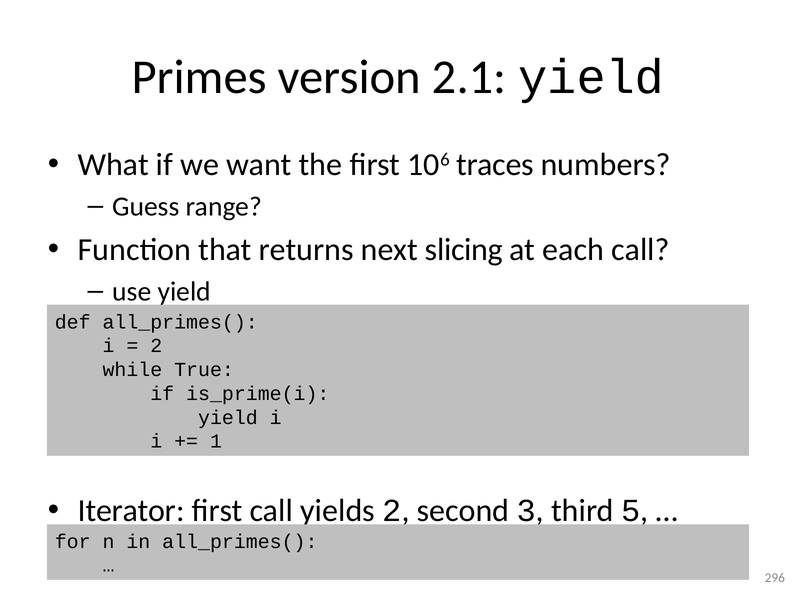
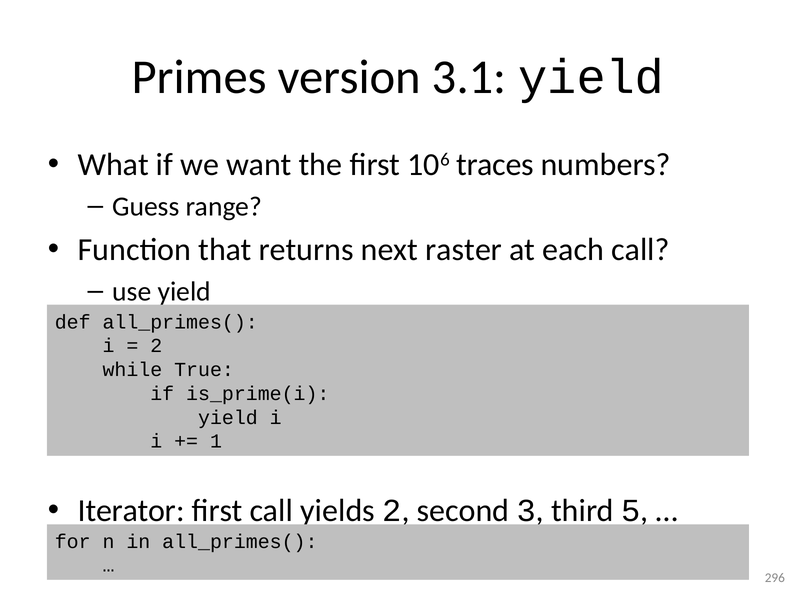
2.1: 2.1 -> 3.1 (469, 77)
slicing: slicing -> raster (464, 250)
